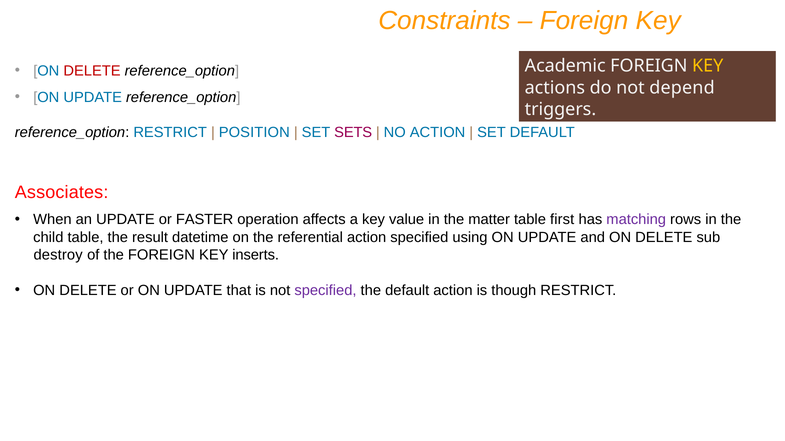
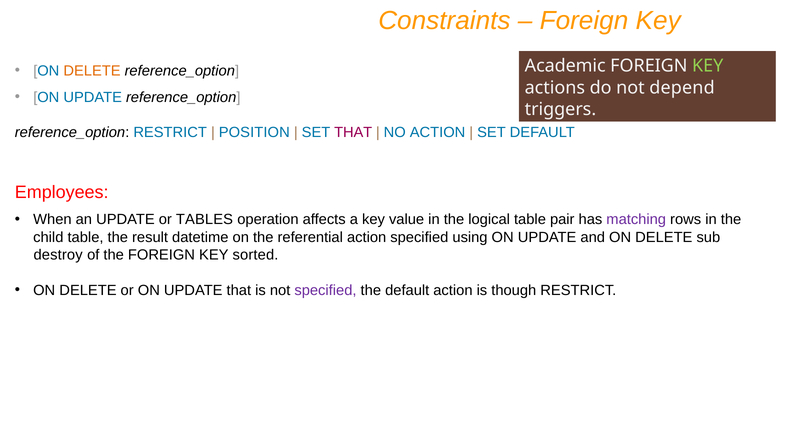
KEY colour: yellow -> light green (708, 66)
DELETE colour: red -> orange (92, 71)
SET SETS: SETS -> THAT (353, 133)
Associates: Associates -> Employees (62, 193)
FASTER: FASTER -> TABLES (205, 220)
matter: matter -> logical (489, 220)
first: first -> pair (562, 220)
inserts: inserts -> sorted (256, 255)
